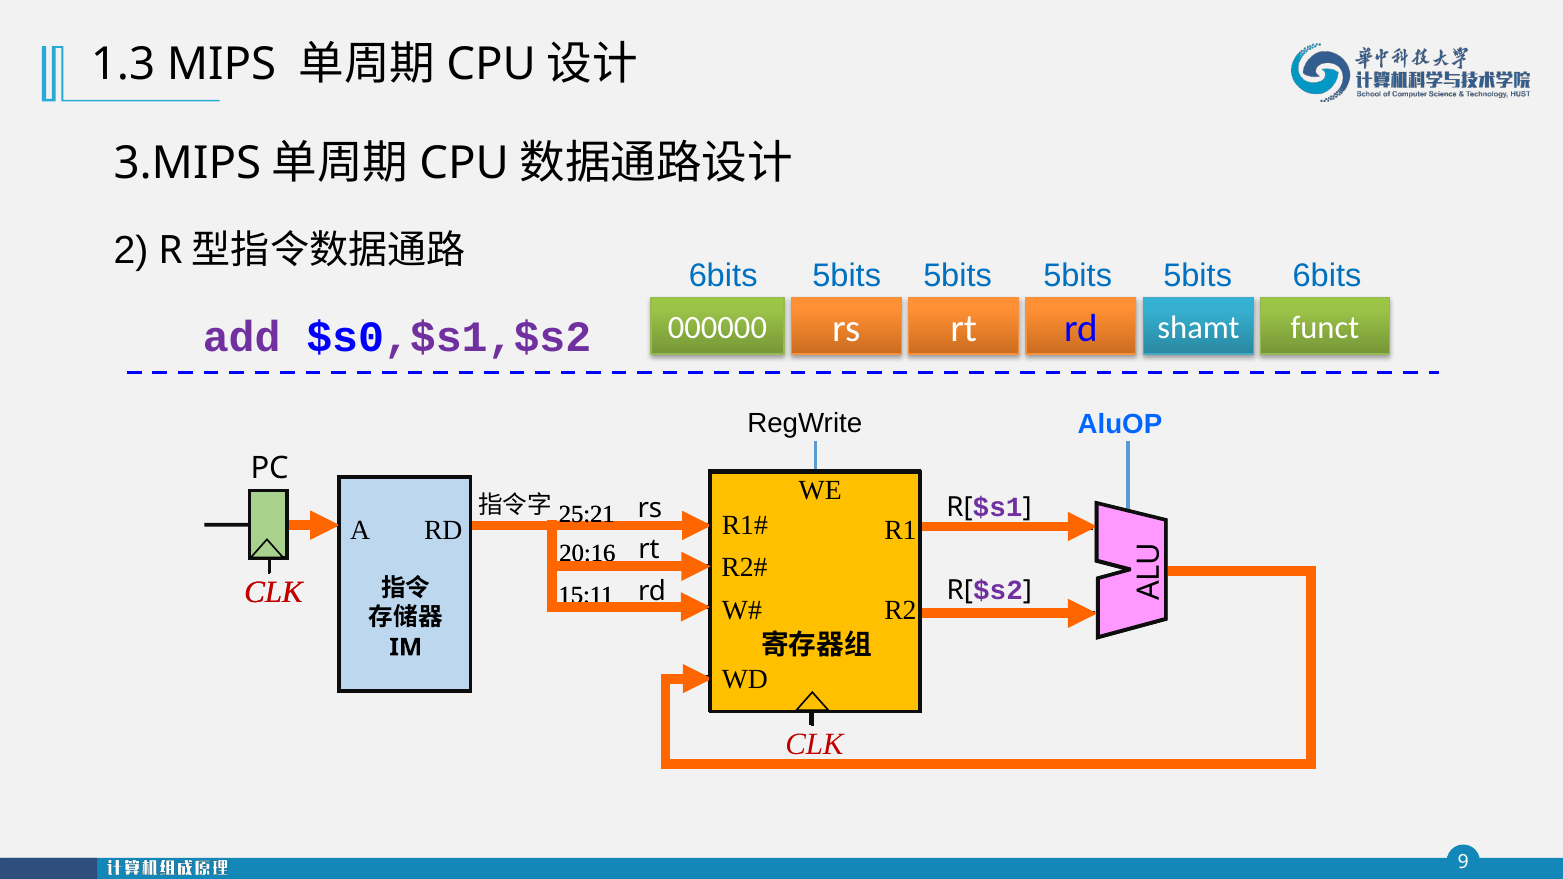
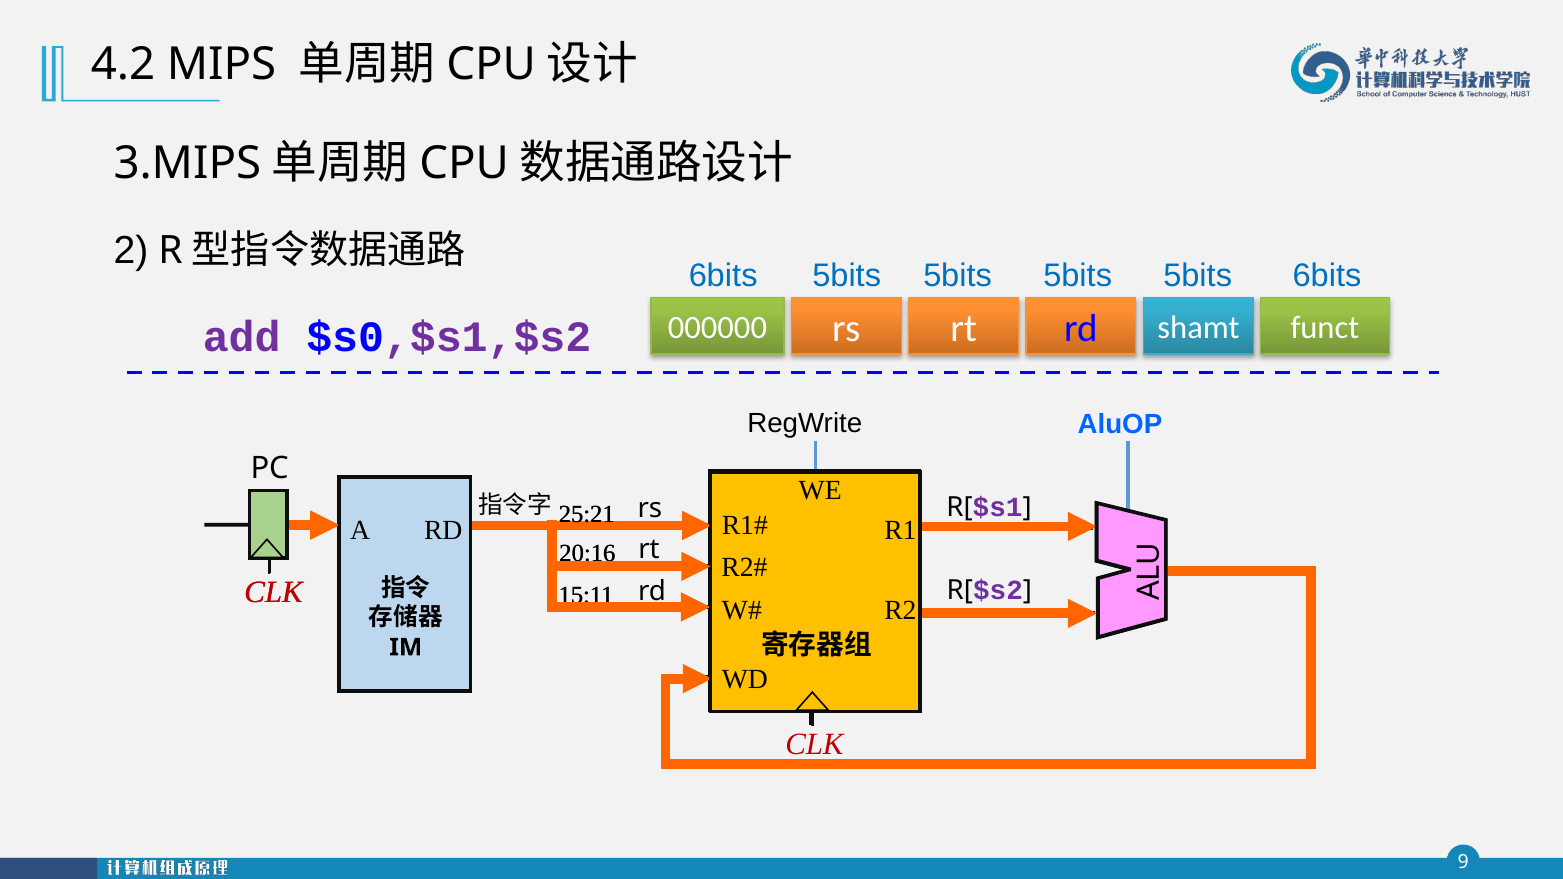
1.3: 1.3 -> 4.2 (123, 64)
